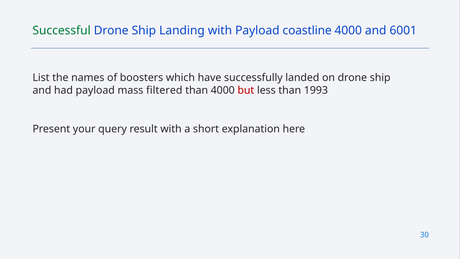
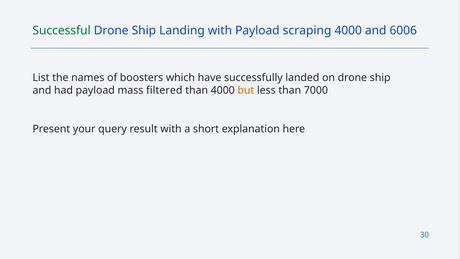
coastline: coastline -> scraping (307, 31)
6001: 6001 -> 6006 (403, 31)
but colour: red -> orange (246, 90)
1993: 1993 -> 7000 (316, 90)
